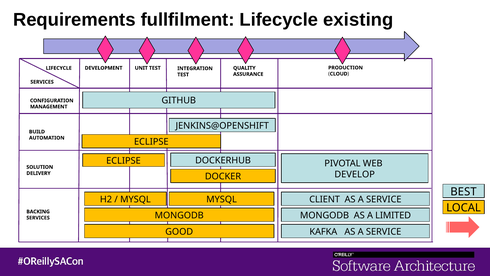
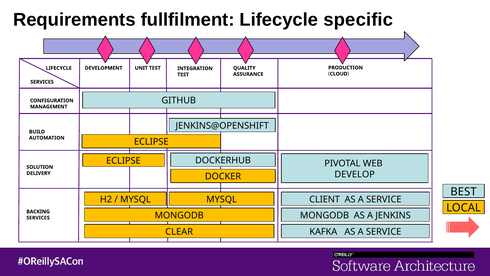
existing: existing -> specific (358, 20)
LIMITED: LIMITED -> JENKINS (393, 215)
GOOD: GOOD -> CLEAR (179, 231)
